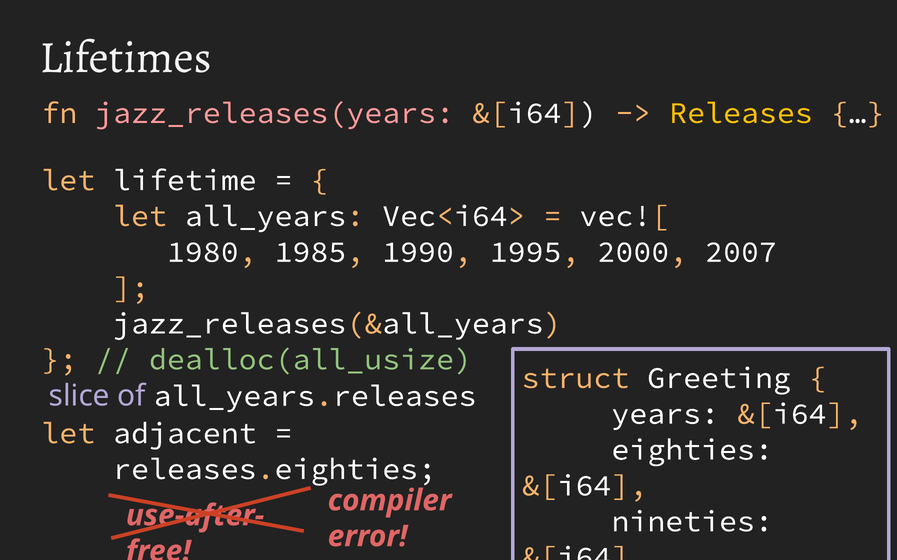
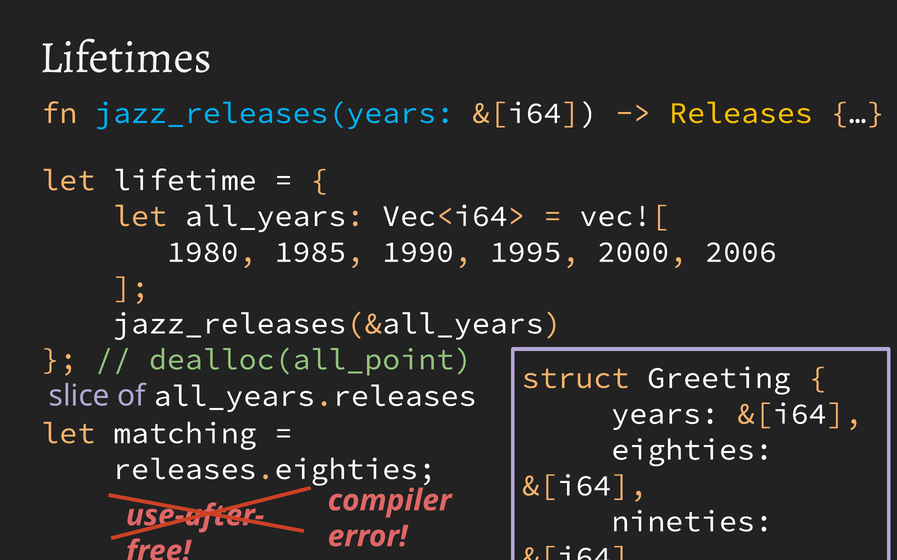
jazz_releases(years colour: pink -> light blue (275, 113)
2007: 2007 -> 2006 (741, 252)
dealloc(all_usize: dealloc(all_usize -> dealloc(all_point (310, 360)
adjacent: adjacent -> matching (185, 434)
